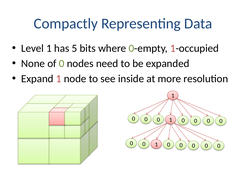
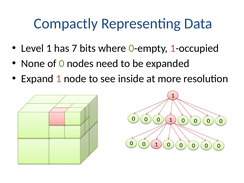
5: 5 -> 7 (74, 48)
